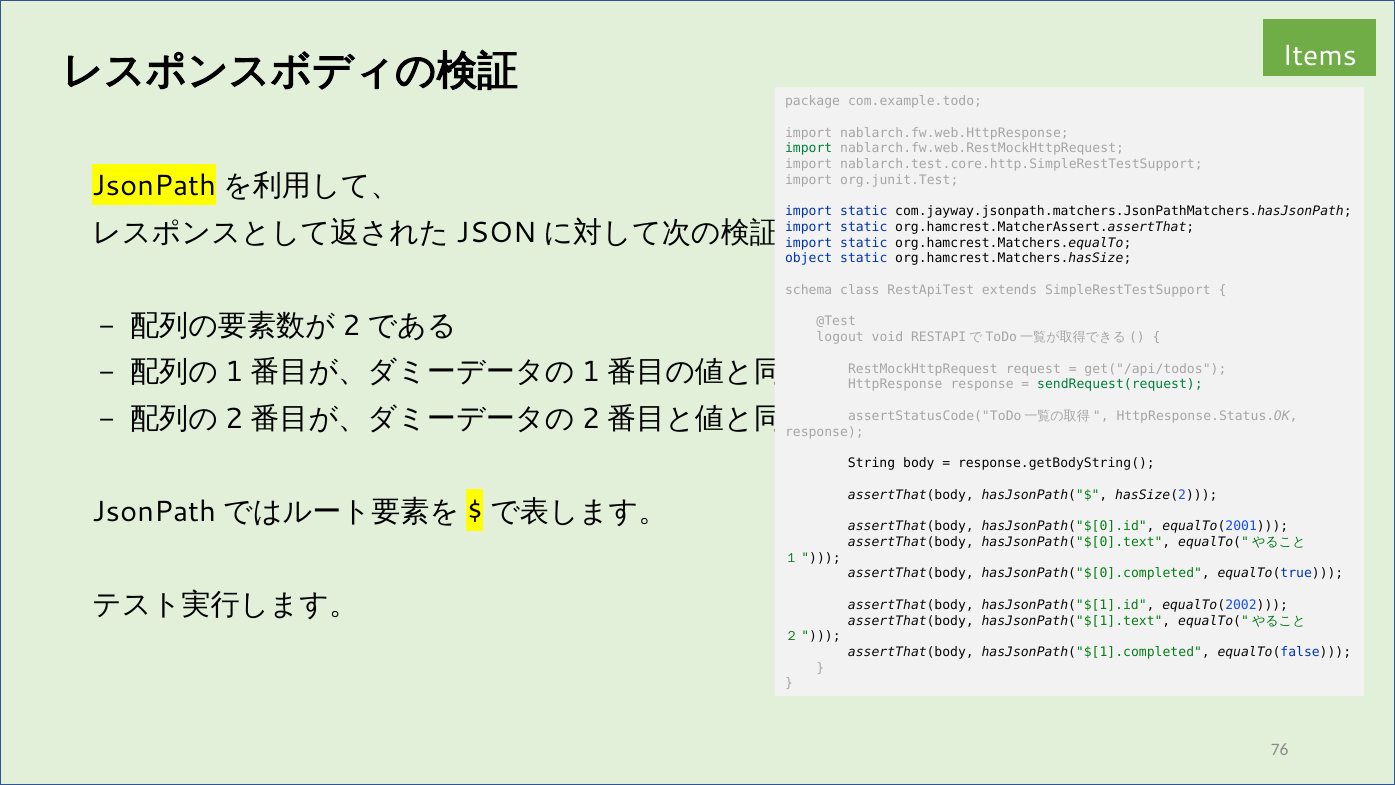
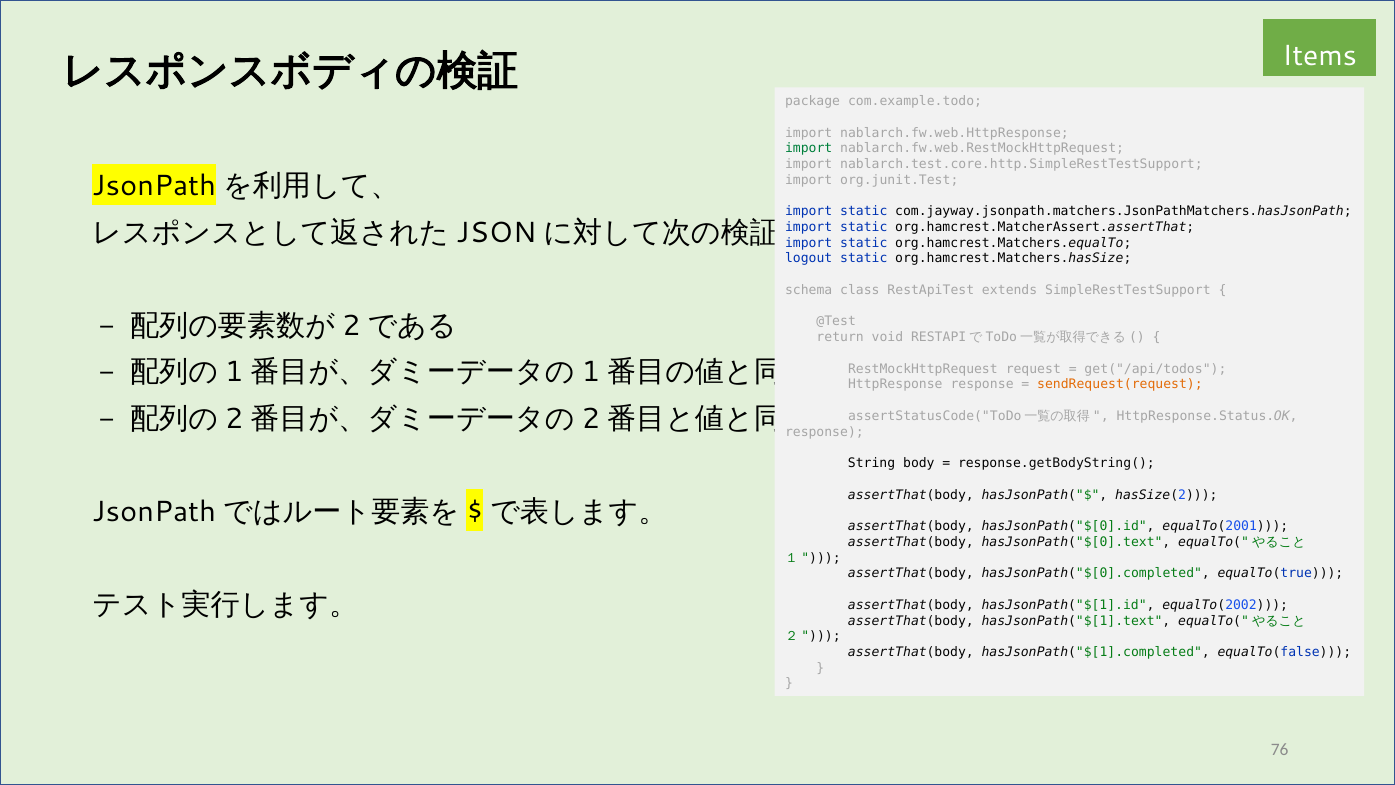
object: object -> logout (809, 259)
logout: logout -> return (840, 337)
sendRequest(request colour: green -> orange (1120, 384)
